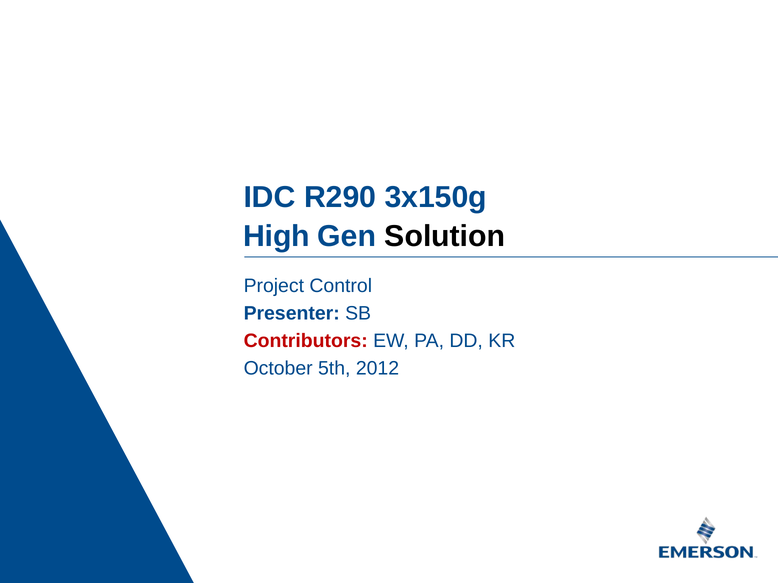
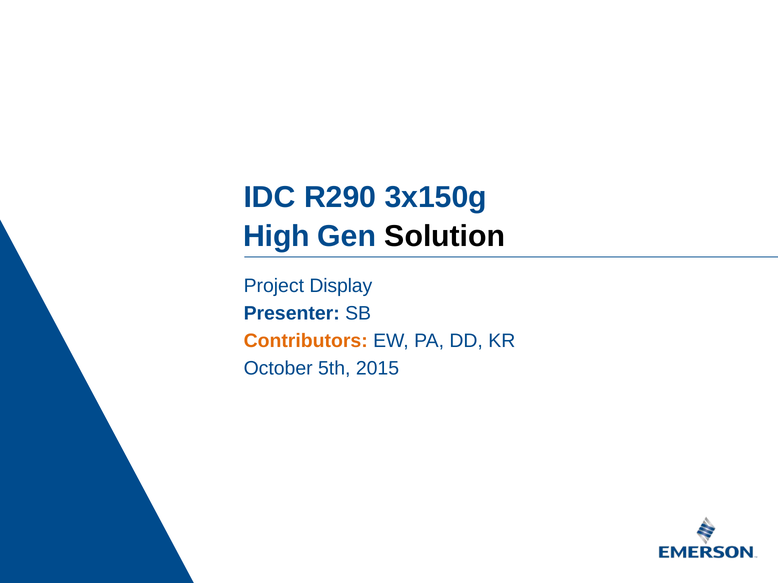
Control: Control -> Display (341, 286)
Contributors colour: red -> orange (306, 341)
2012: 2012 -> 2015 (377, 368)
